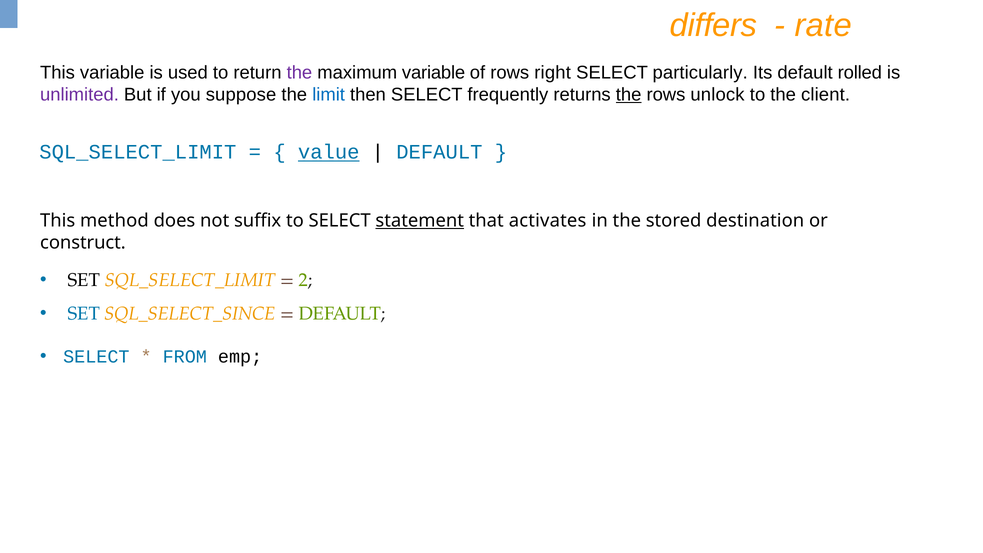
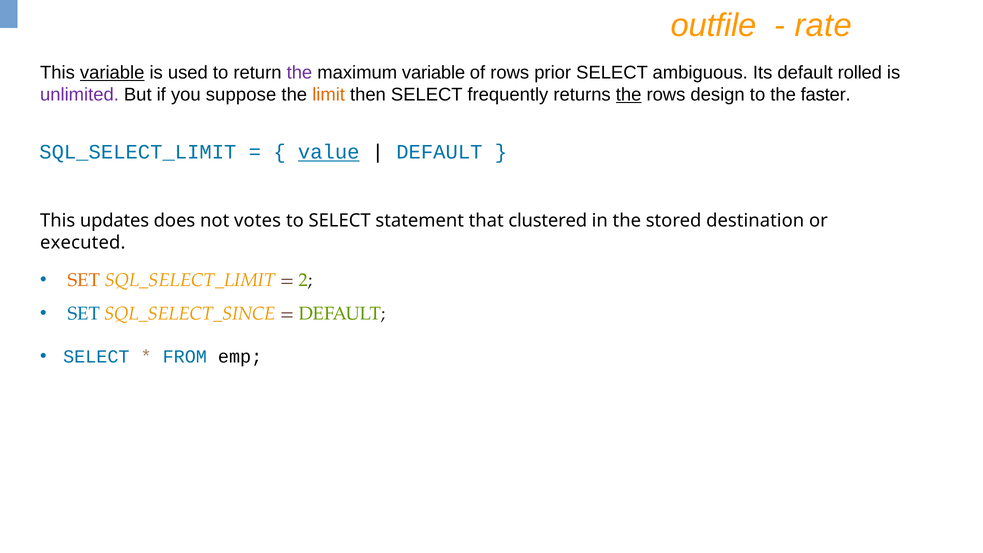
differs: differs -> outfile (714, 26)
variable underline: none -> present (112, 73)
right: right -> prior (553, 73)
particularly: particularly -> ambiguous (700, 73)
limit colour: blue -> orange (329, 95)
unlock: unlock -> design (718, 95)
client: client -> faster (826, 95)
method: method -> updates (115, 221)
suffix: suffix -> votes (258, 221)
statement underline: present -> none (420, 221)
activates: activates -> clustered (548, 221)
construct: construct -> executed (83, 243)
SET colour: black -> orange (84, 280)
